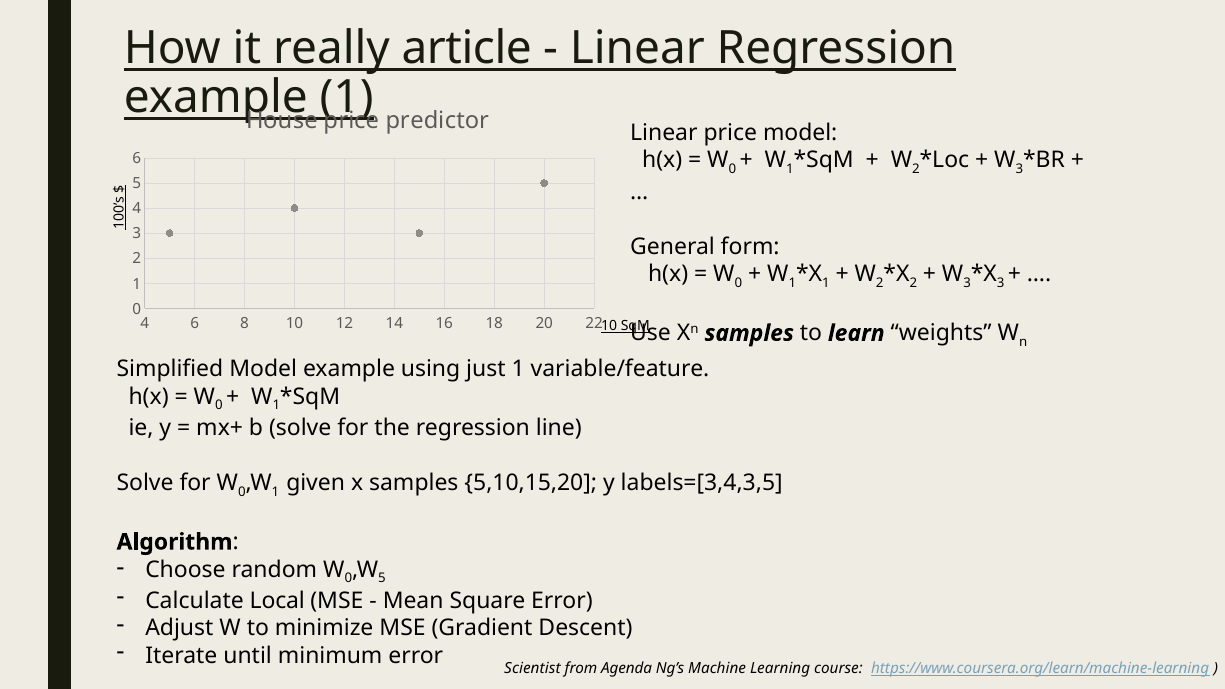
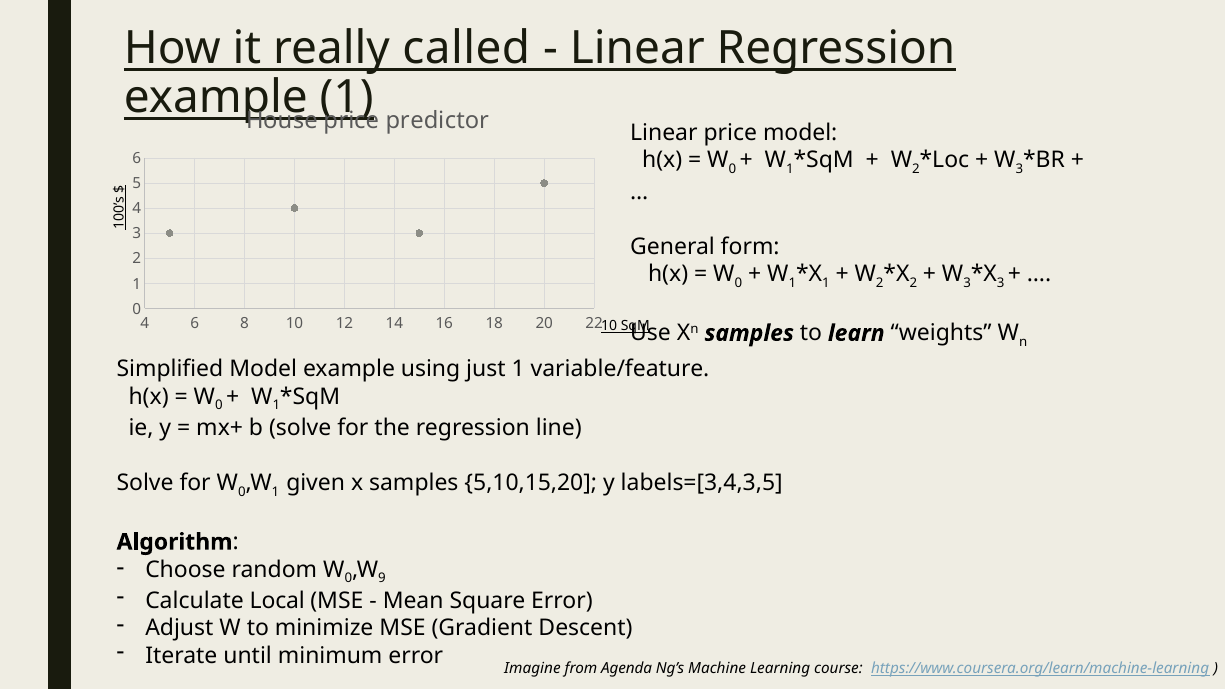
article: article -> called (466, 48)
5: 5 -> 9 (382, 579)
Scientist: Scientist -> Imagine (532, 668)
